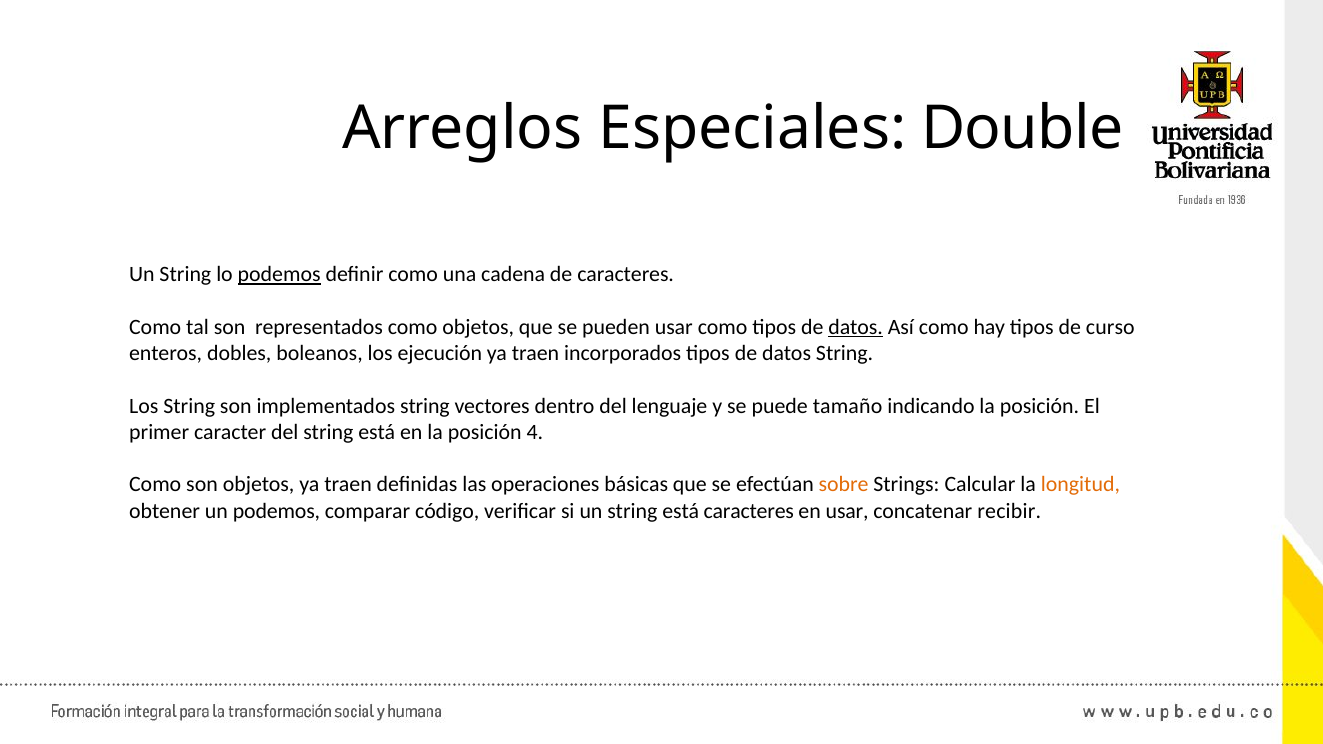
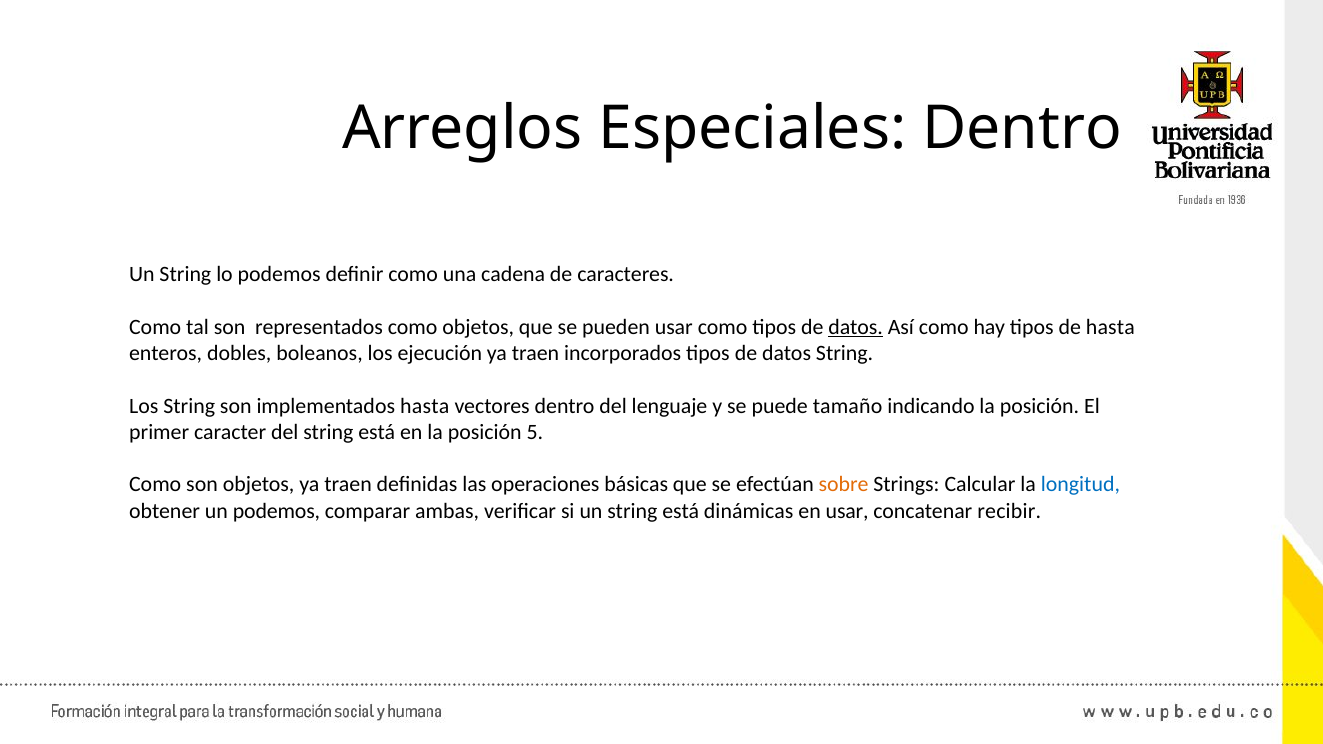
Especiales Double: Double -> Dentro (1022, 128)
podemos underline: present -> none (279, 275)
de curso: curso -> hasta (1110, 327)
implementados string: string -> hasta (425, 406)
4: 4 -> 5 (535, 432)
longitud colour: orange -> blue (1080, 485)
código: código -> ambas (447, 511)
está caracteres: caracteres -> dinámicas (749, 511)
